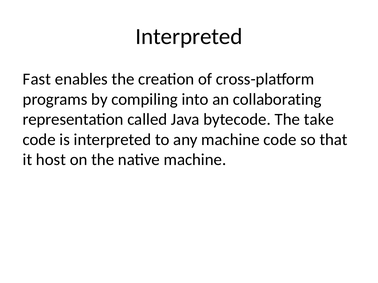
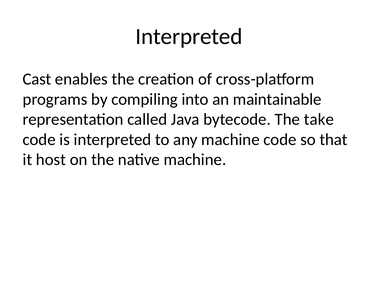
Fast: Fast -> Cast (37, 79)
collaborating: collaborating -> maintainable (277, 99)
